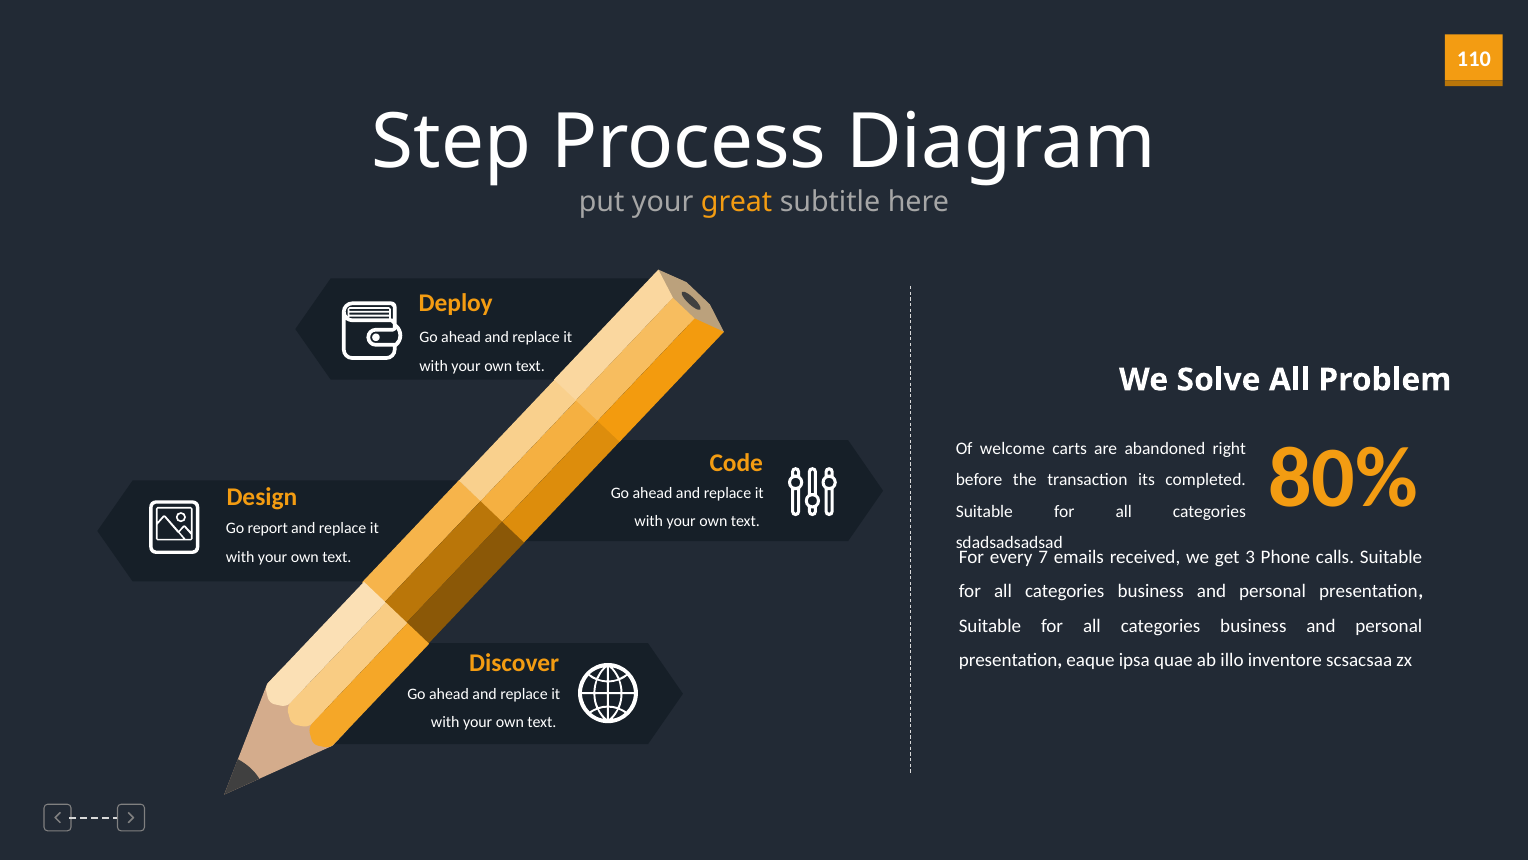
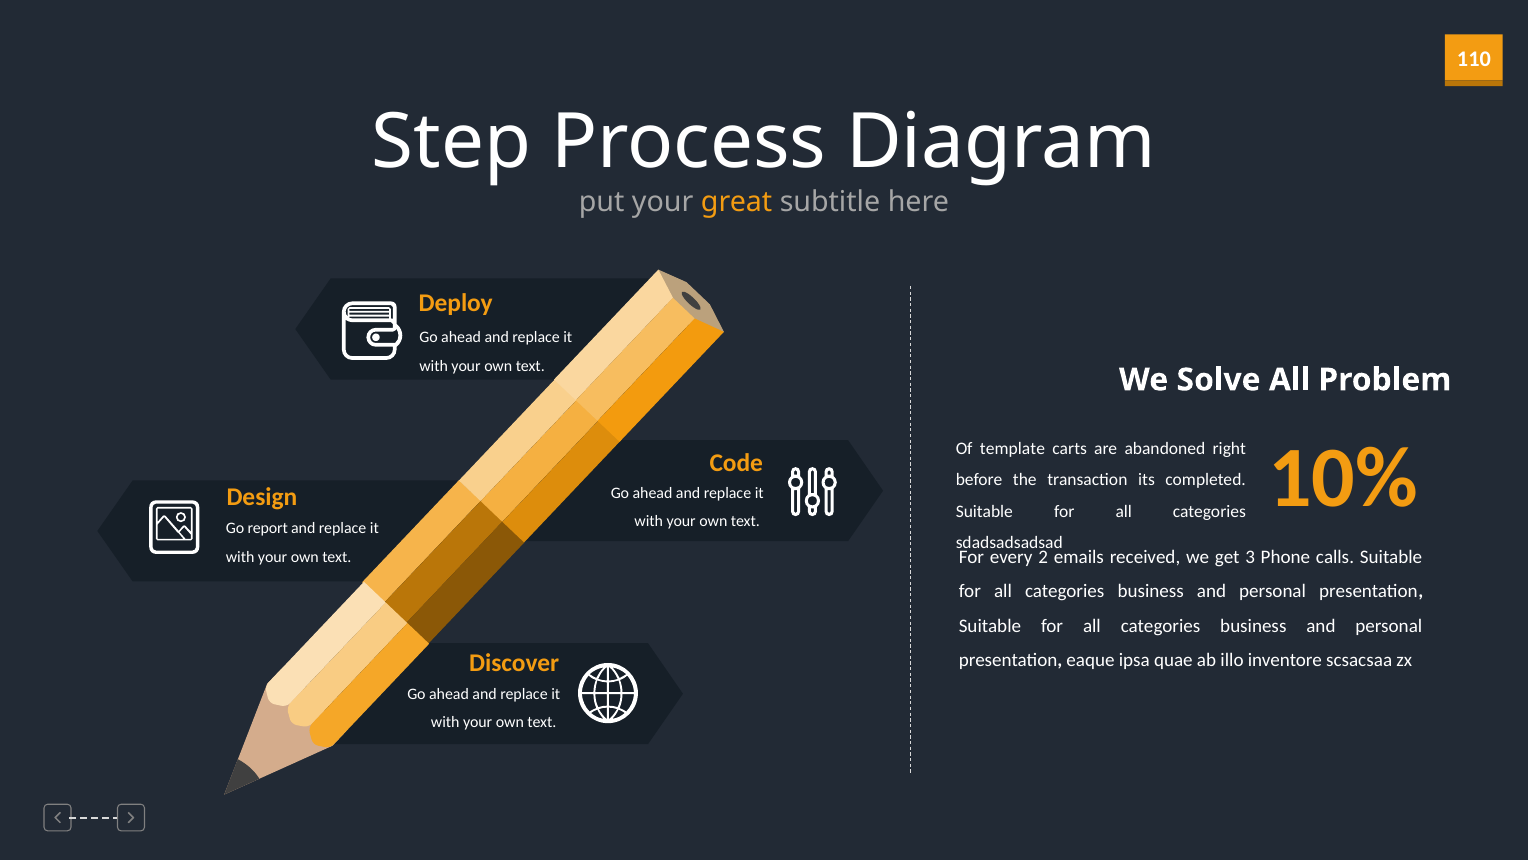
welcome: welcome -> template (1012, 448)
80%: 80% -> 10% (1343, 478)
7: 7 -> 2 (1043, 557)
